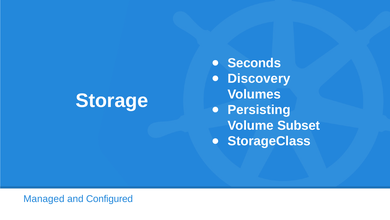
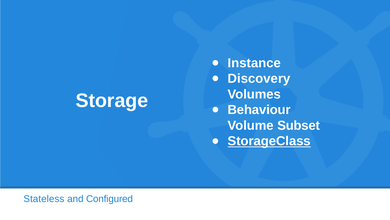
Seconds: Seconds -> Instance (254, 63)
Persisting: Persisting -> Behaviour (259, 110)
StorageClass underline: none -> present (269, 141)
Managed: Managed -> Stateless (44, 198)
